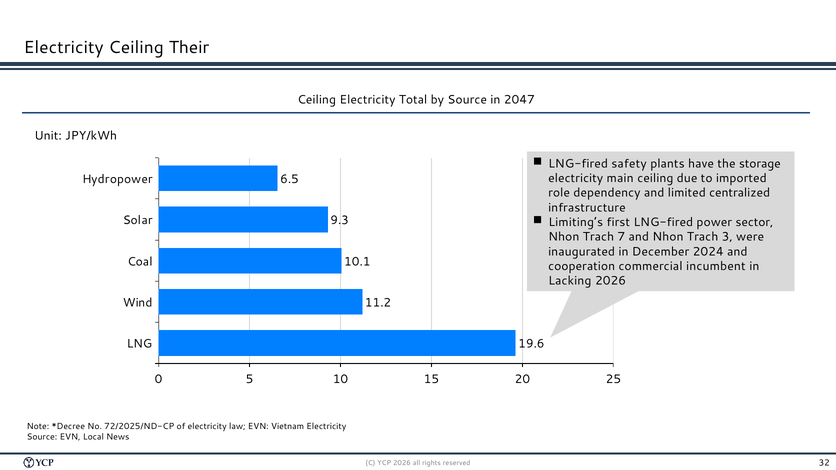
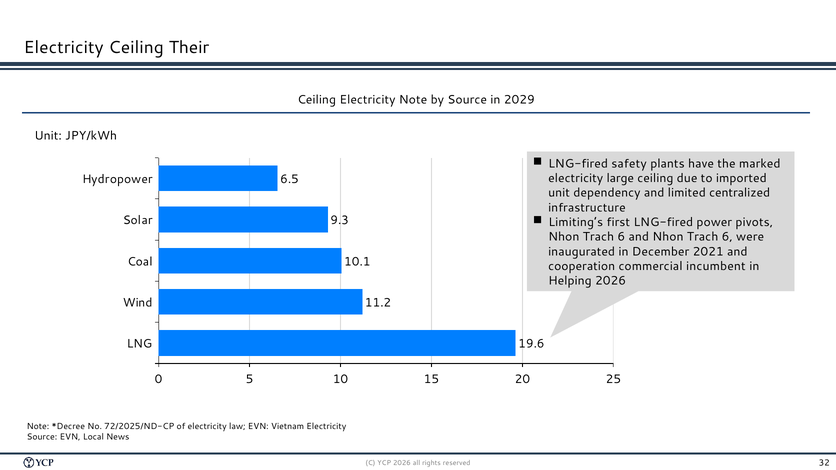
Electricity Total: Total -> Note (413, 100)
2047: 2047 -> 2029 (519, 100)
storage: storage -> marked (760, 164)
main: main -> large (620, 178)
role: role -> unit (559, 193)
sector: sector -> pivots (754, 222)
7: 7 -> 6 (621, 237)
and Nhon Trach 3: 3 -> 6 (727, 237)
2024: 2024 -> 2021 (708, 252)
Lacking: Lacking -> Helping (570, 281)
